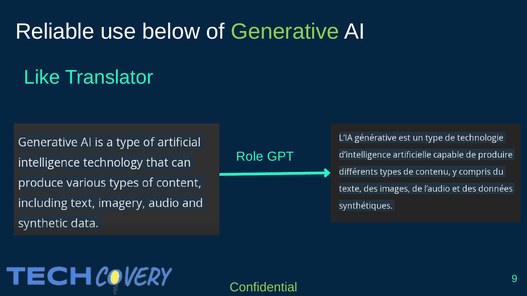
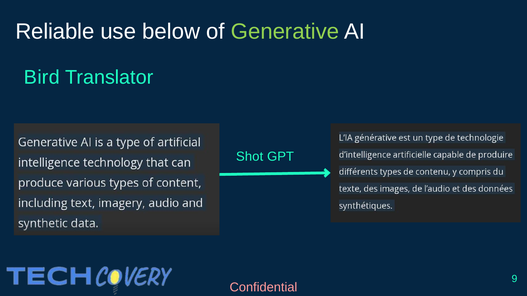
Like: Like -> Bird (42, 77)
Role: Role -> Shot (250, 157)
Confidential colour: light green -> pink (263, 288)
